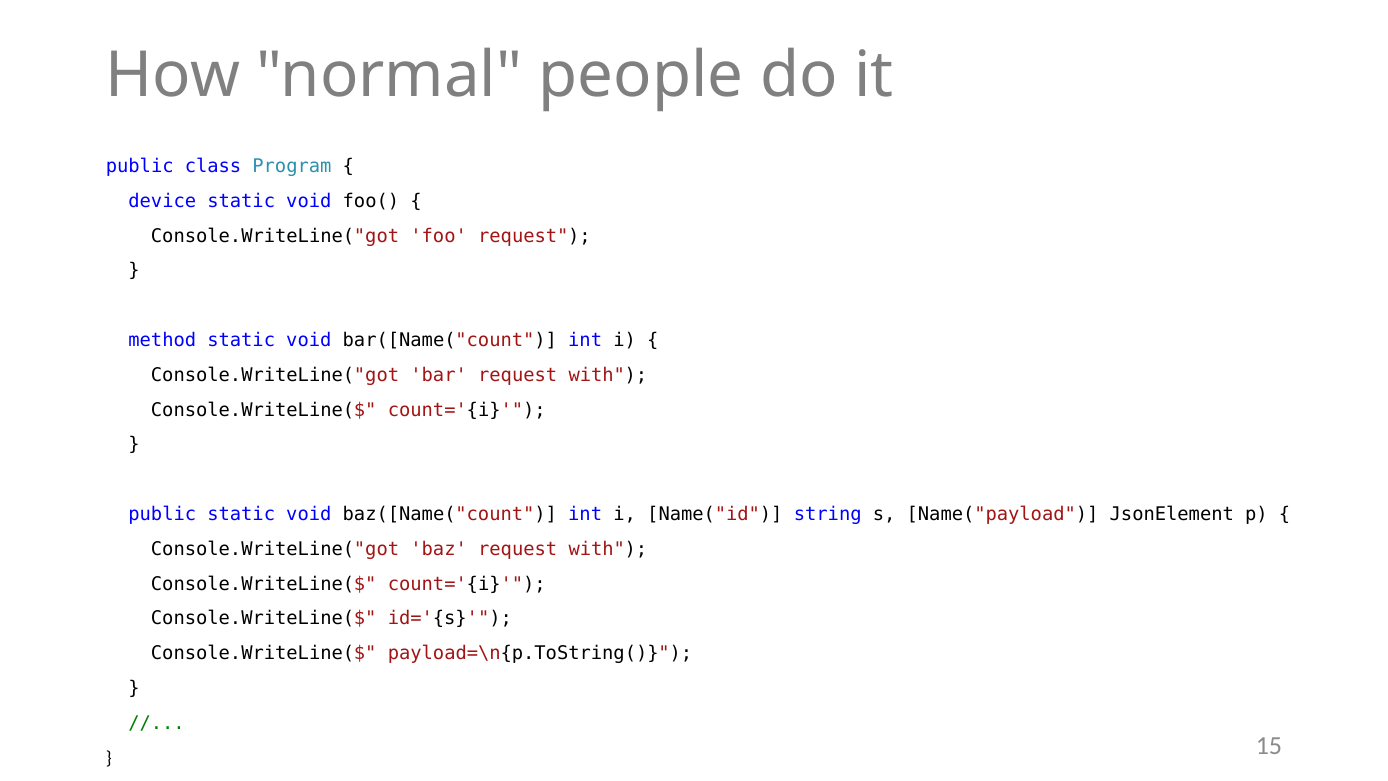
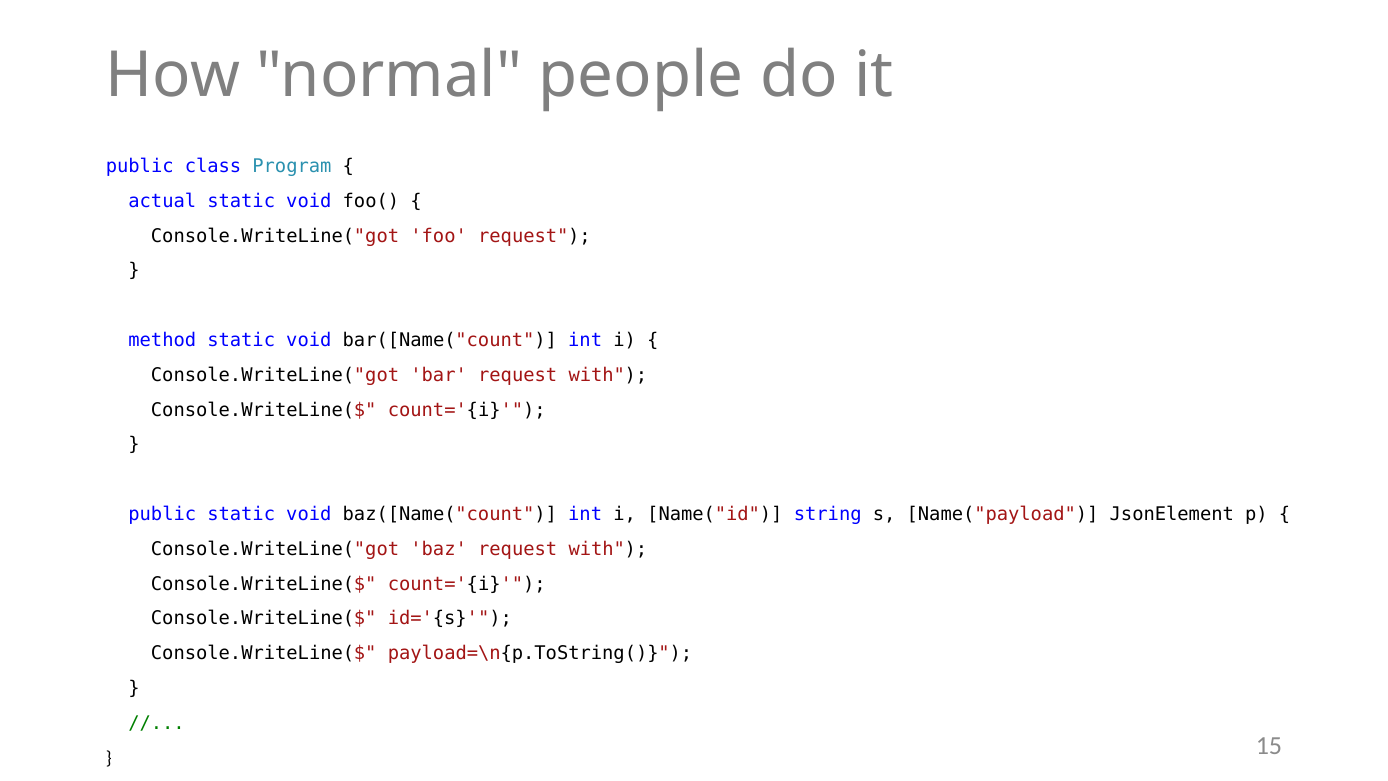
device: device -> actual (162, 201)
